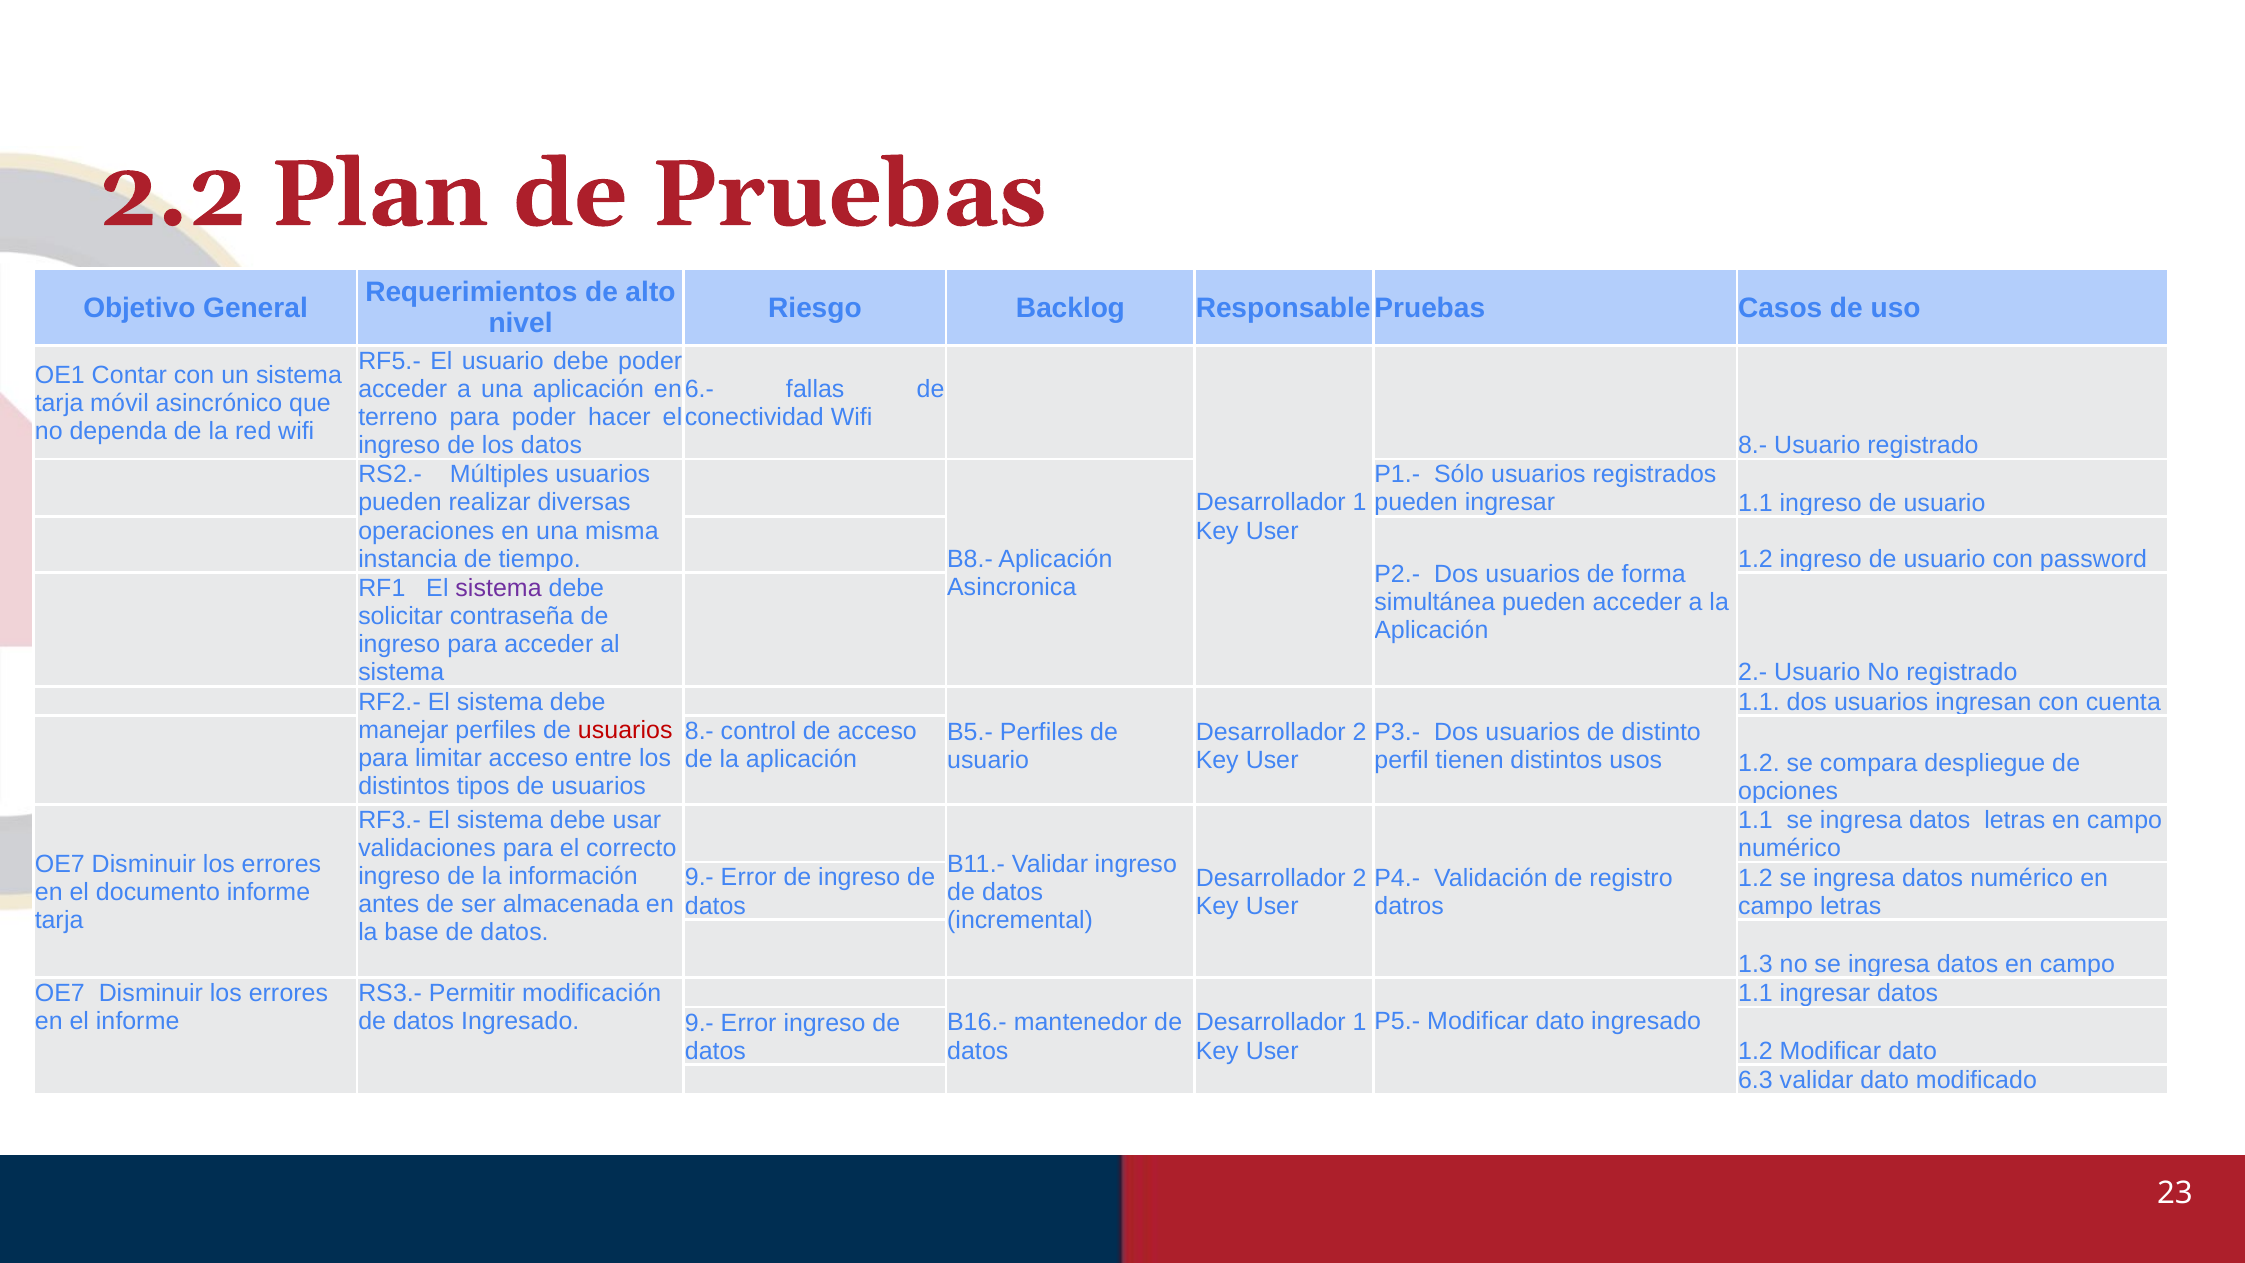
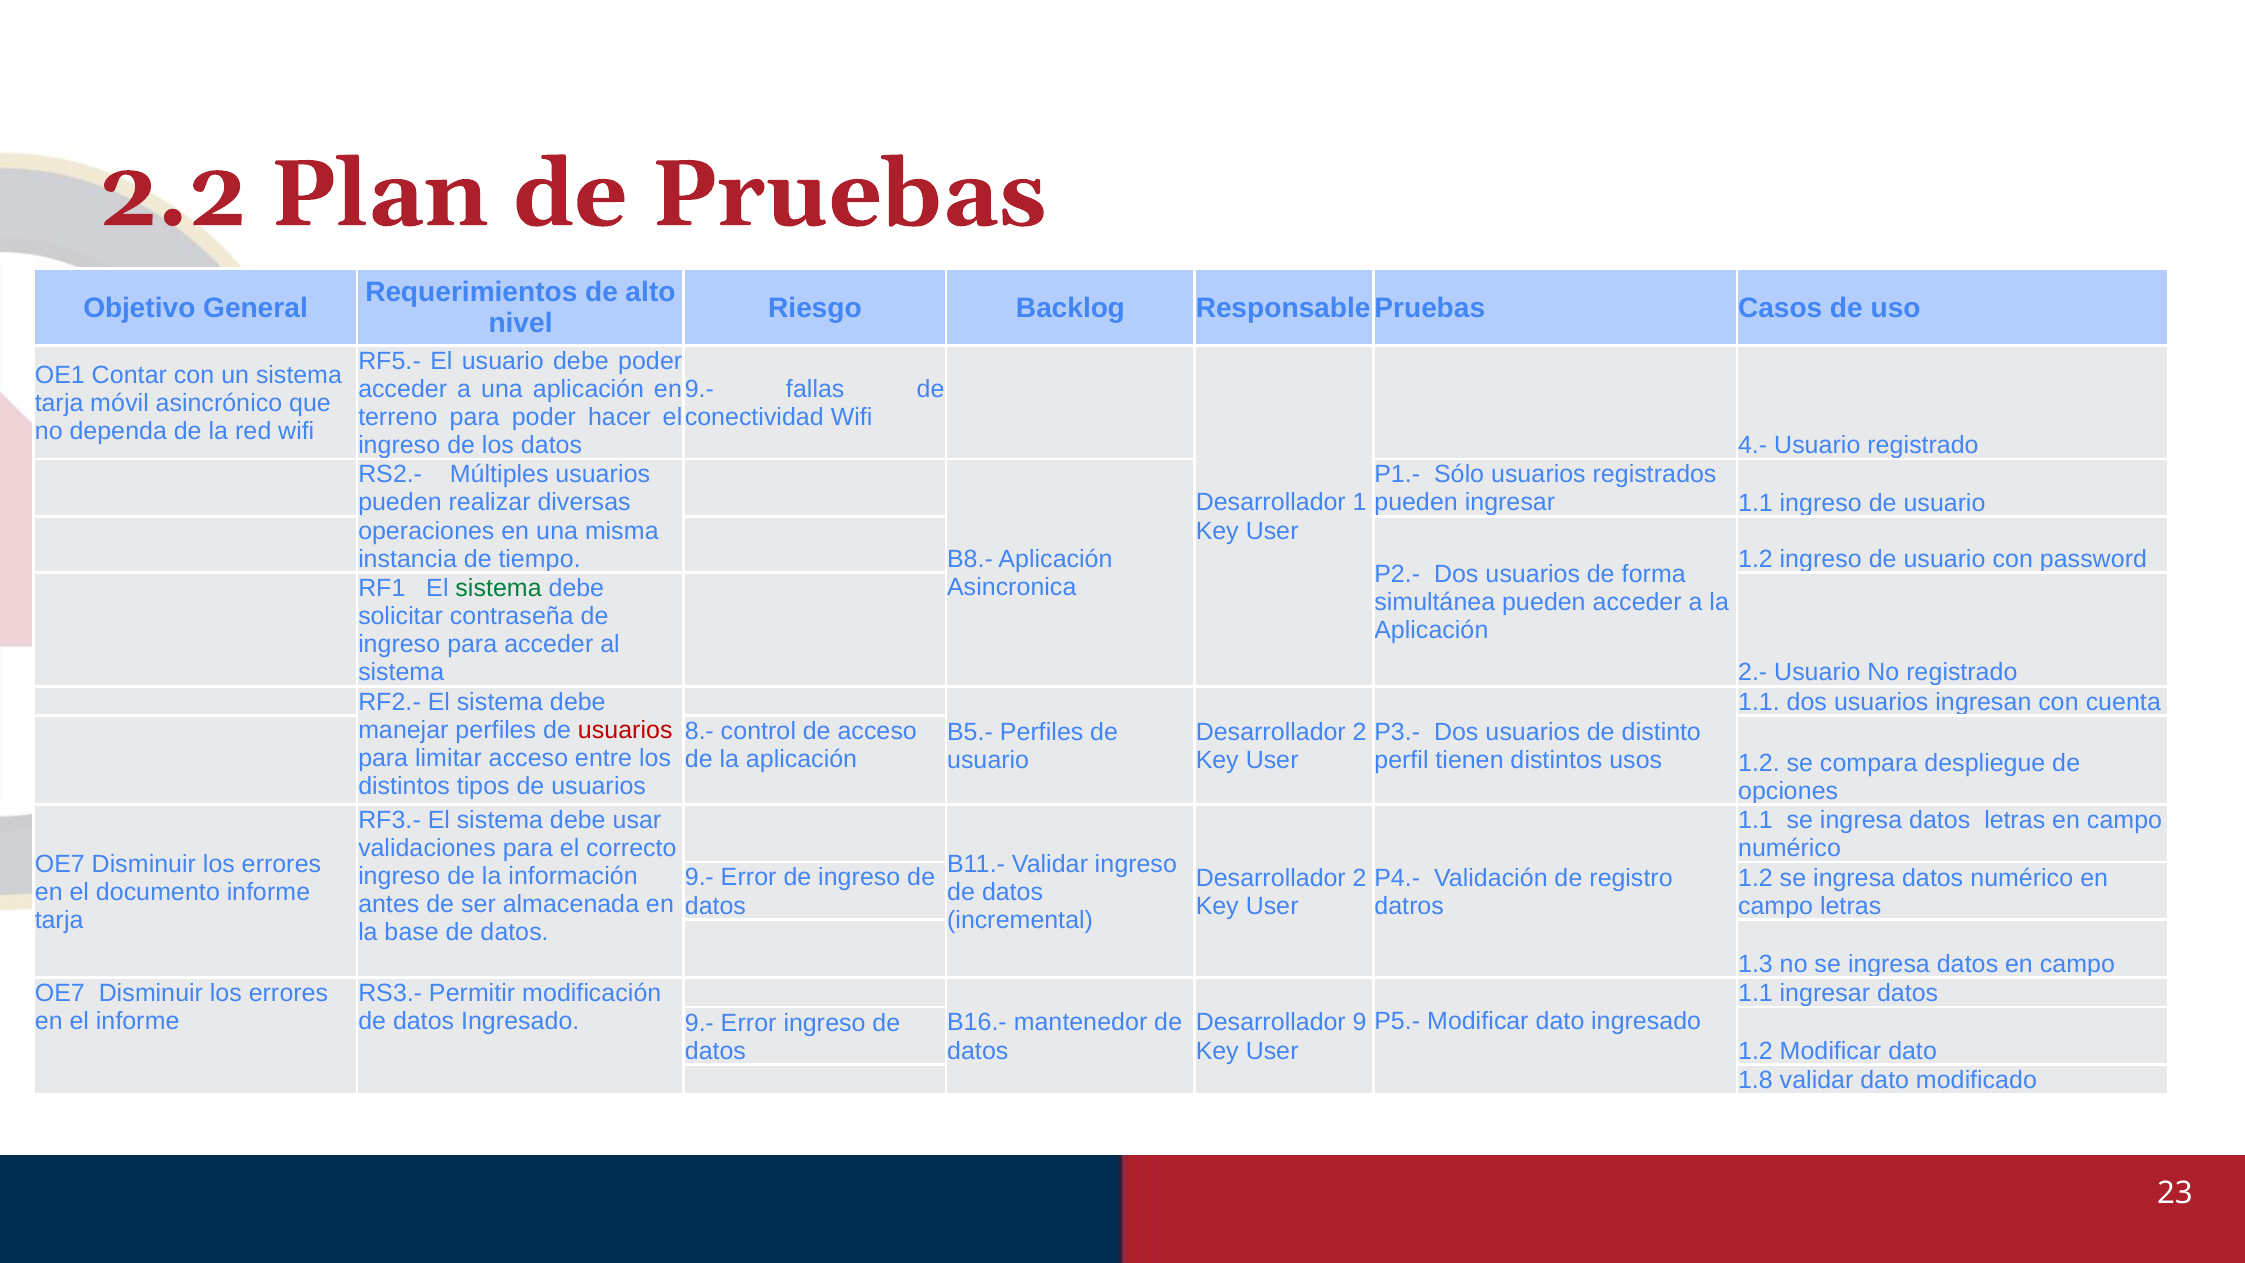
6.-: 6.- -> 9.- (699, 389)
8.-: 8.- -> 4.- (1753, 445)
sistema colour: purple -> green (499, 588)
1: 1 -> 9 (1360, 1023)
6.3: 6.3 -> 1.8 (1755, 1080)
